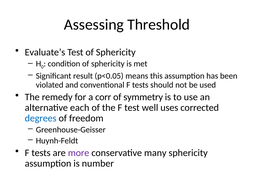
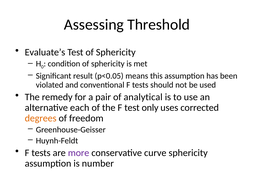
corr: corr -> pair (103, 97)
symmetry: symmetry -> analytical (143, 97)
well: well -> only (150, 108)
degrees colour: blue -> orange (41, 119)
many: many -> curve (155, 153)
